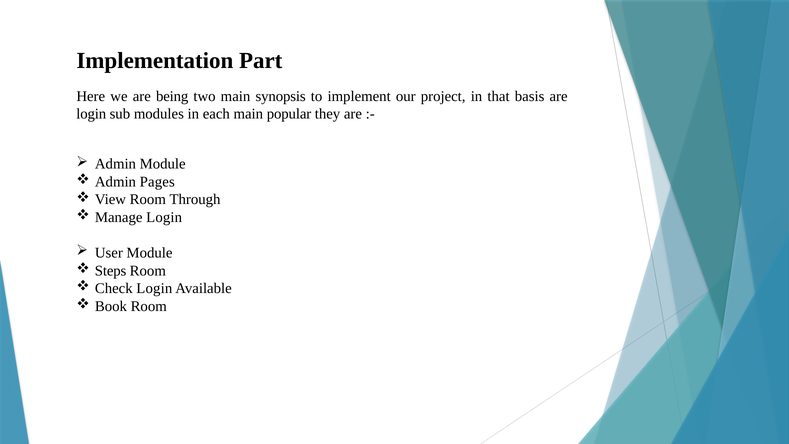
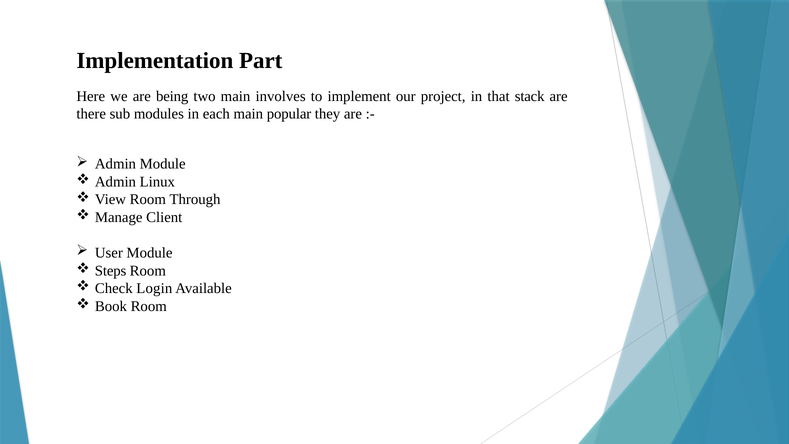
synopsis: synopsis -> involves (281, 96)
basis: basis -> stack (530, 96)
login: login -> there (91, 114)
Pages: Pages -> Linux (157, 182)
Manage Login: Login -> Client (164, 217)
